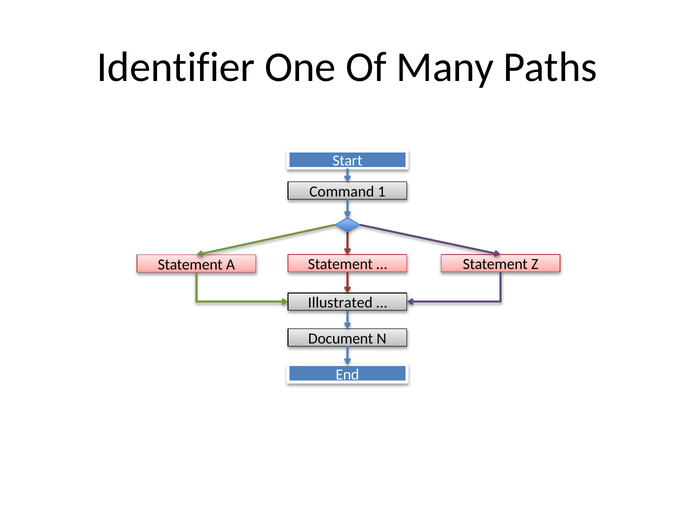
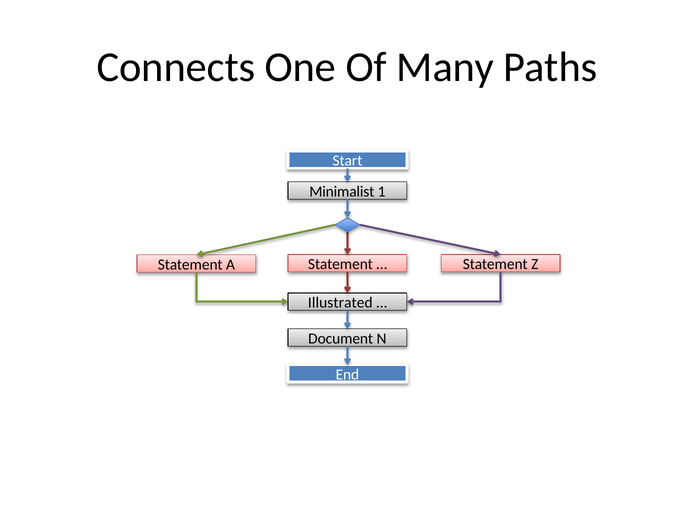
Identifier: Identifier -> Connects (176, 67)
Command: Command -> Minimalist (342, 191)
